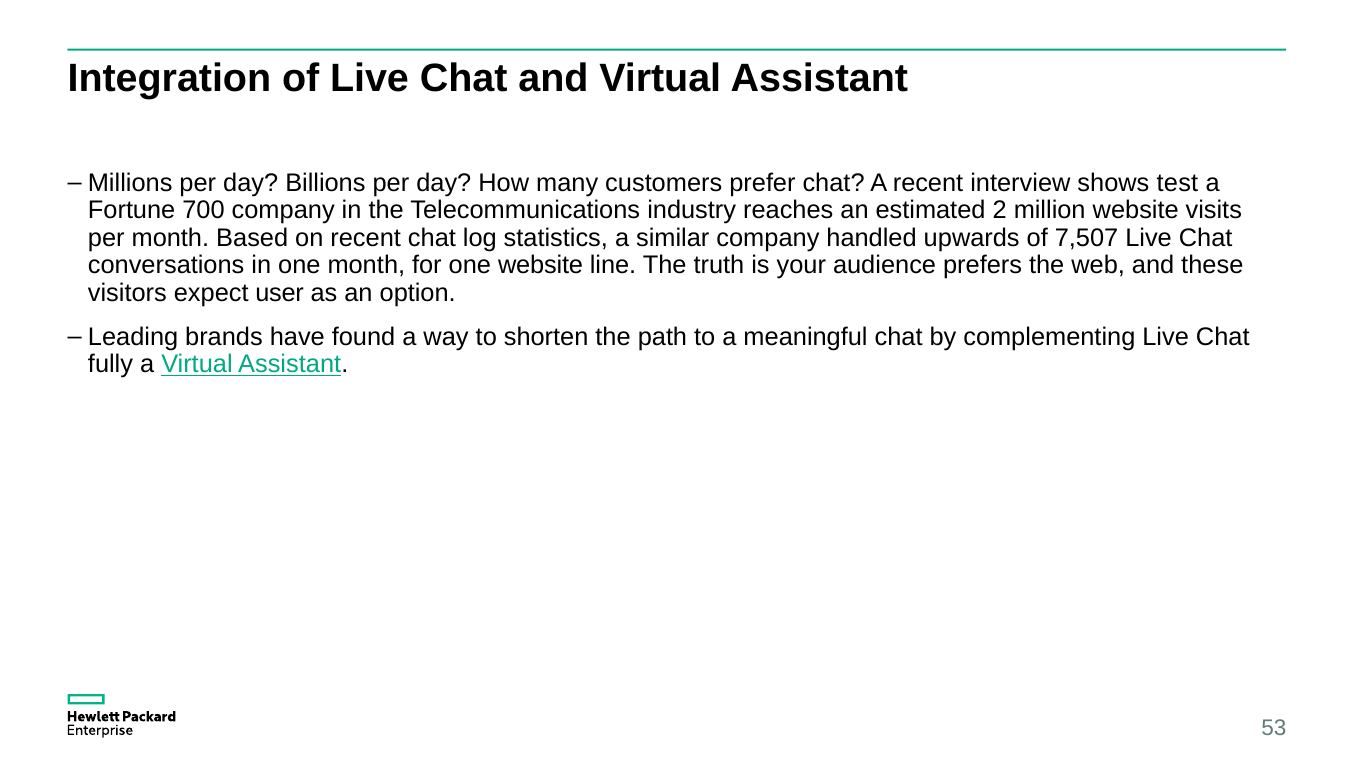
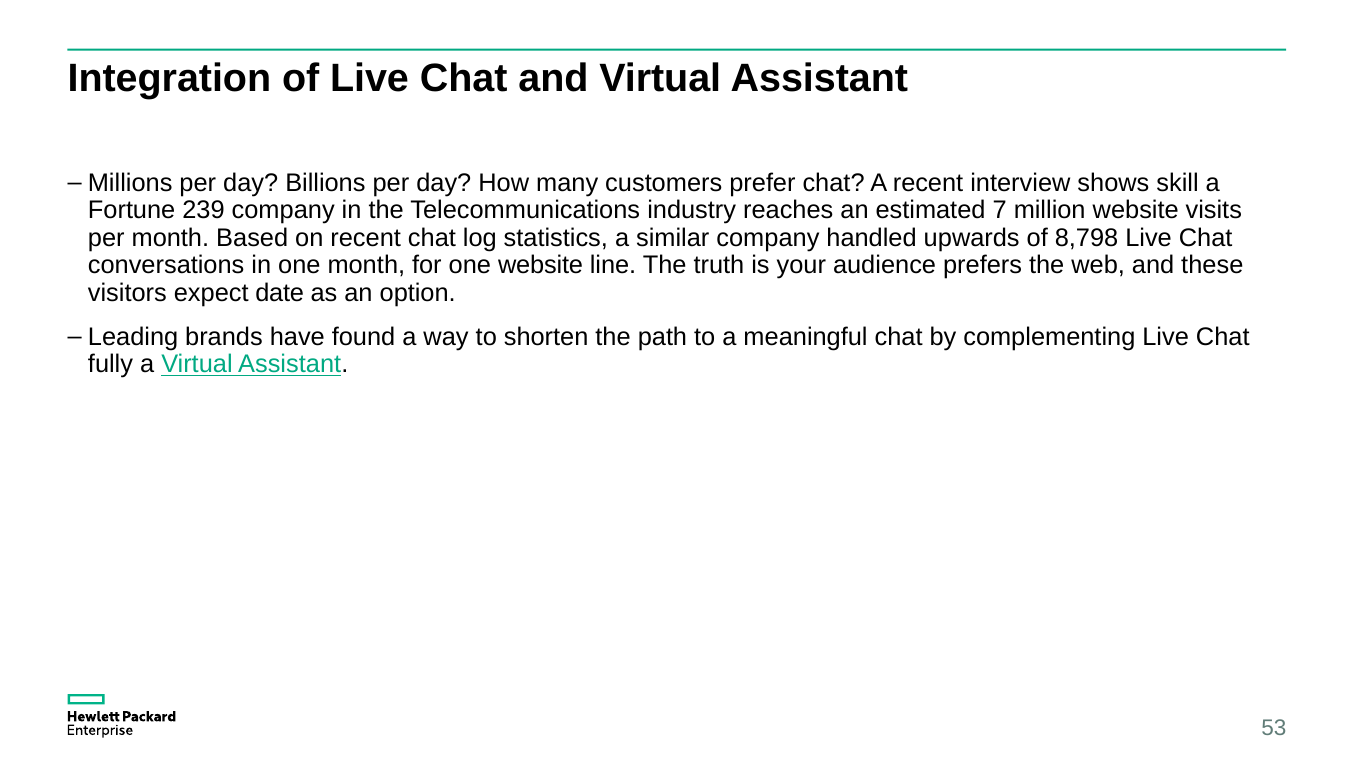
test: test -> skill (1178, 183)
700: 700 -> 239 (204, 210)
2: 2 -> 7 (1000, 210)
7,507: 7,507 -> 8,798 (1087, 238)
user: user -> date (280, 293)
